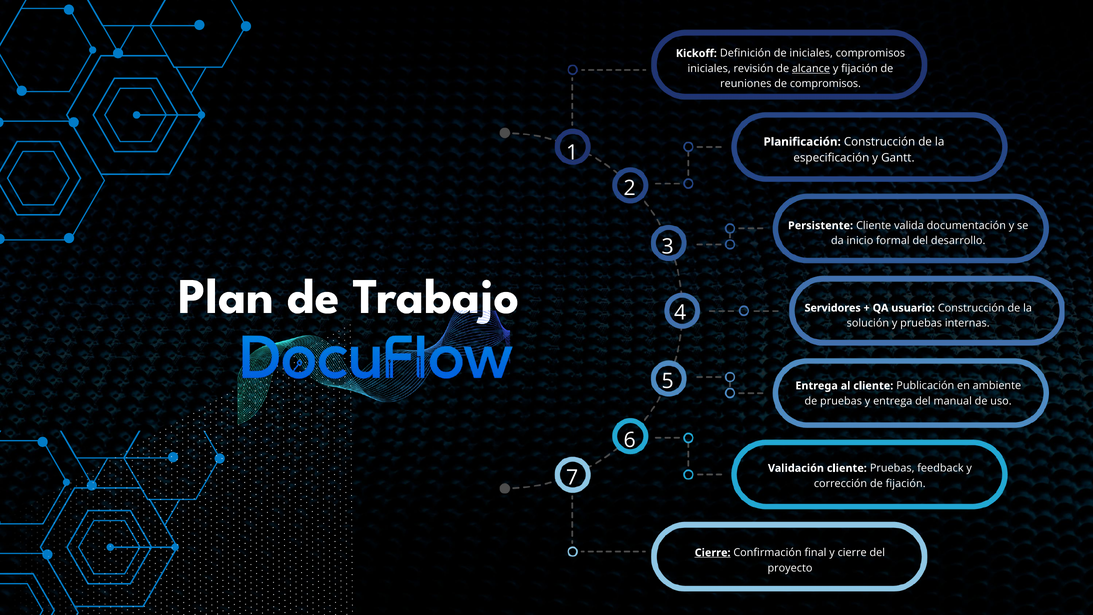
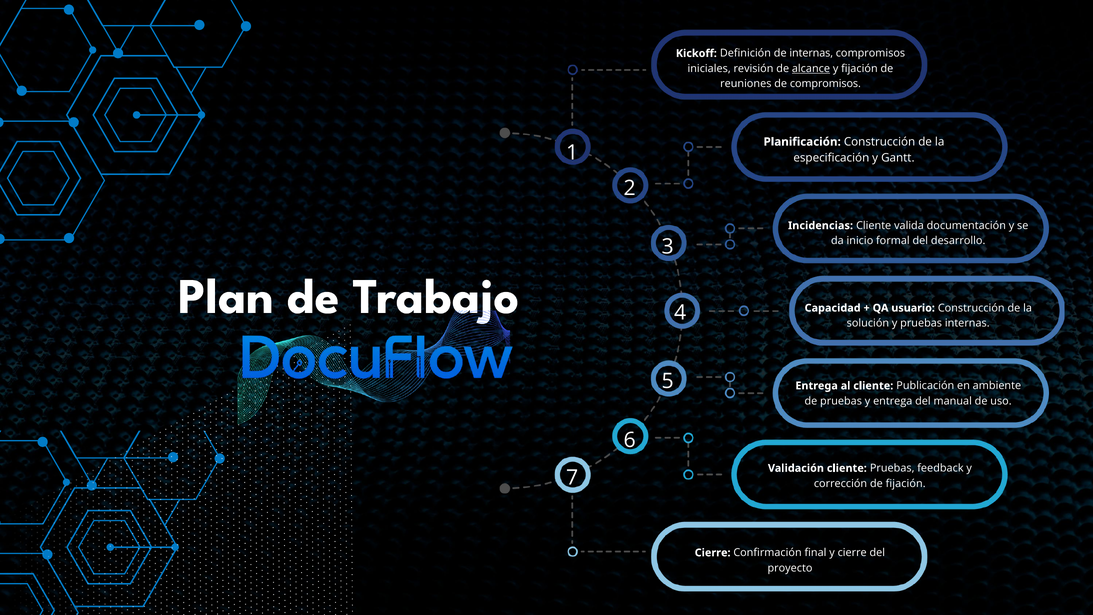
de iniciales: iniciales -> internas (811, 53)
Persistente: Persistente -> Incidencias (821, 226)
Servidores: Servidores -> Capacidad (833, 308)
Cierre underline: present -> none (713, 553)
